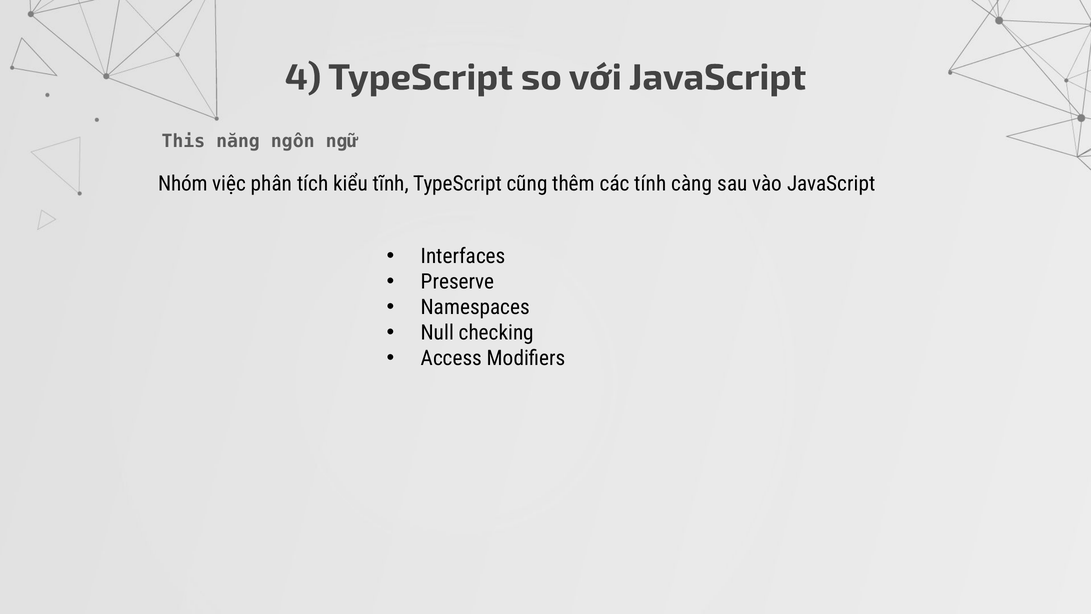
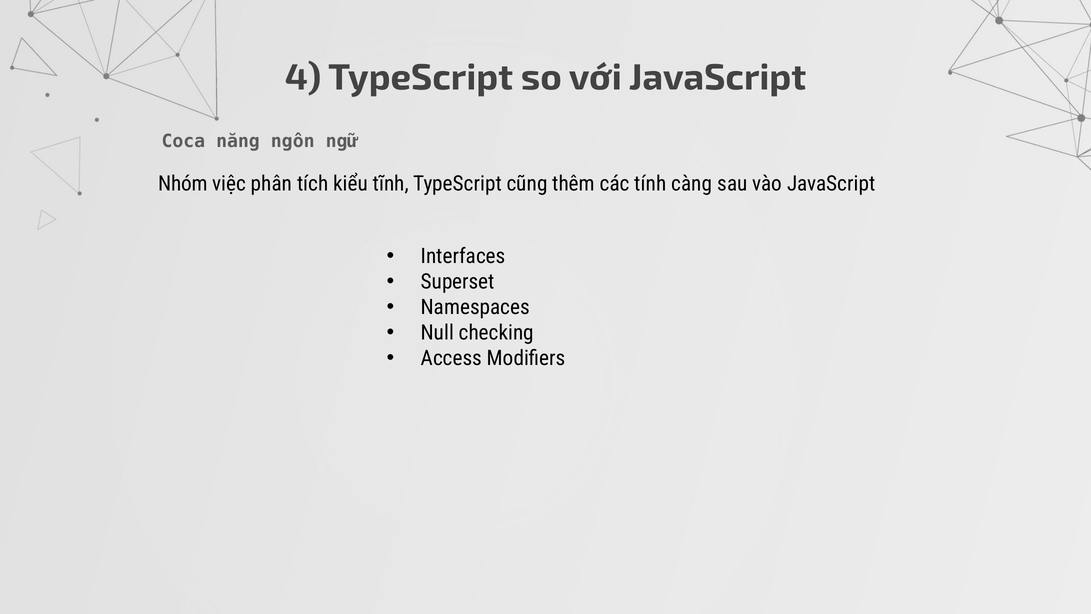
This: This -> Coca (183, 141)
Preserve: Preserve -> Superset (458, 282)
